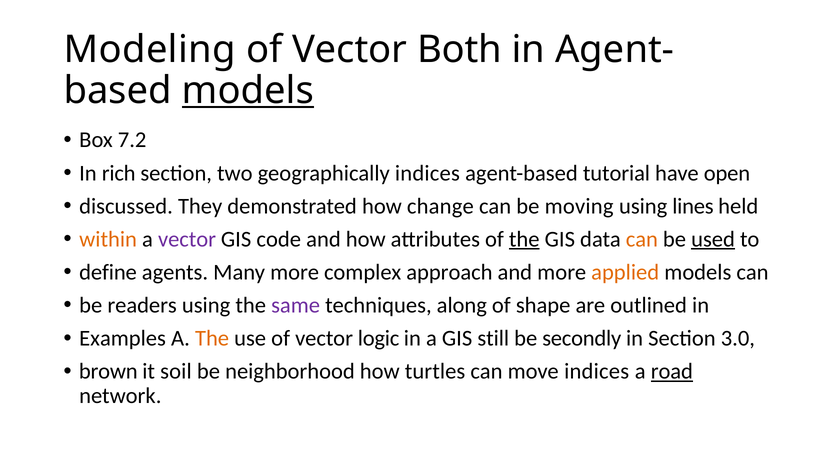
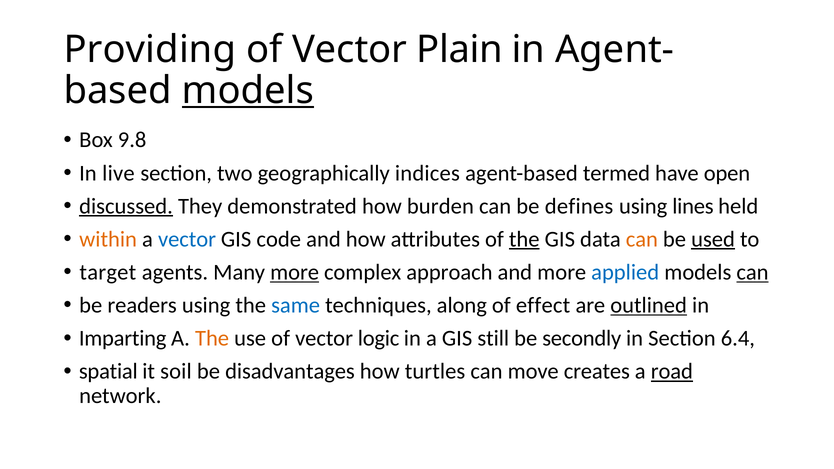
Modeling: Modeling -> Providing (150, 49)
Both: Both -> Plain (460, 49)
7.2: 7.2 -> 9.8 (132, 140)
rich: rich -> live (118, 173)
tutorial: tutorial -> termed (616, 173)
discussed underline: none -> present (126, 206)
change: change -> burden (440, 206)
moving: moving -> defines (579, 206)
vector colour: purple -> blue (187, 239)
define: define -> target (108, 272)
more underline: none -> present (295, 272)
applied colour: orange -> blue (625, 272)
can underline: none -> present (753, 272)
same colour: purple -> blue (296, 305)
shape: shape -> effect (543, 305)
outlined underline: none -> present (649, 305)
Examples: Examples -> Imparting (123, 338)
3.0: 3.0 -> 6.4 (738, 338)
brown: brown -> spatial (108, 372)
neighborhood: neighborhood -> disadvantages (290, 372)
move indices: indices -> creates (597, 372)
